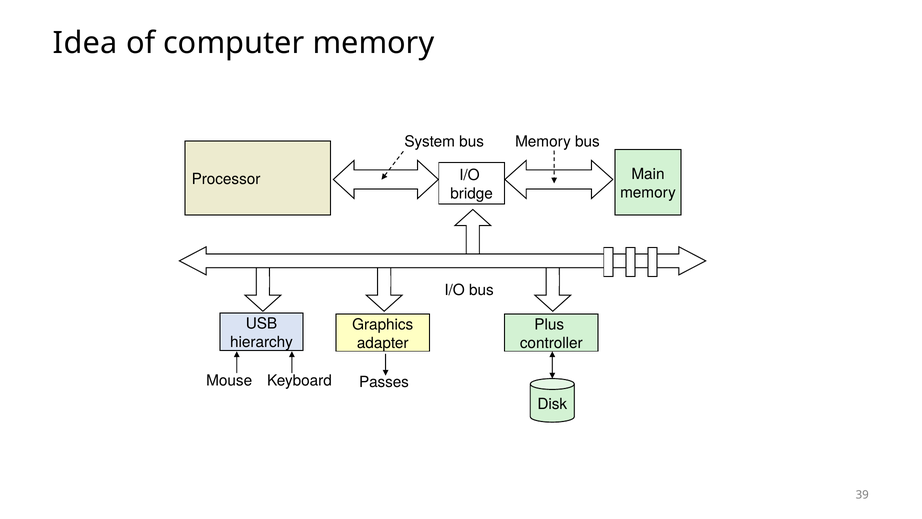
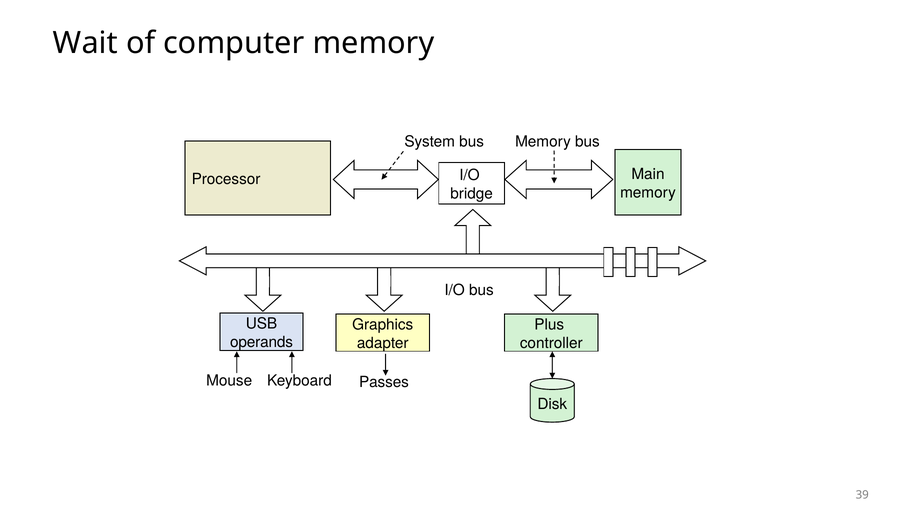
Idea: Idea -> Wait (85, 43)
hierarchy: hierarchy -> operands (262, 342)
